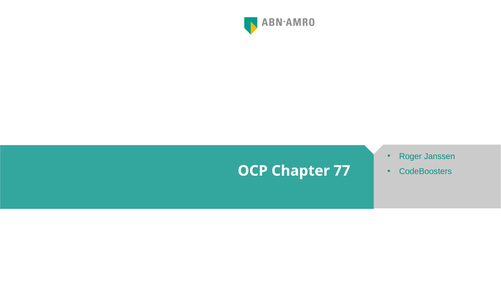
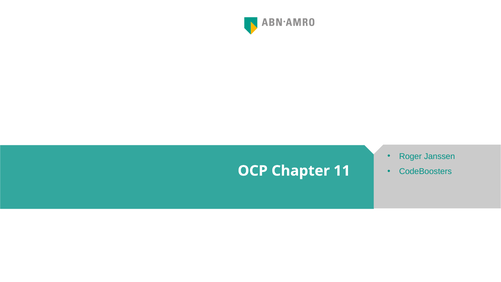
77: 77 -> 11 (342, 171)
